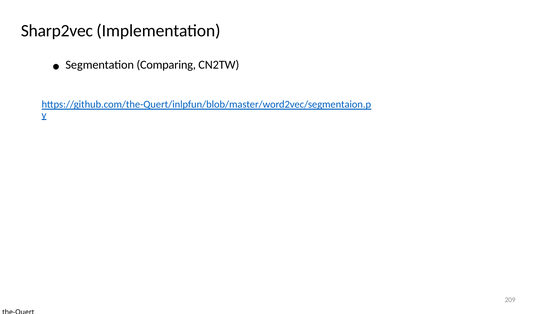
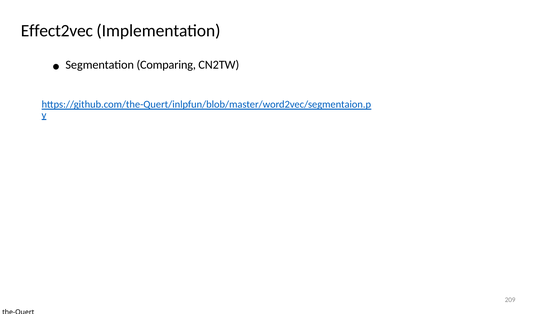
Sharp2vec: Sharp2vec -> Effect2vec (57, 31)
